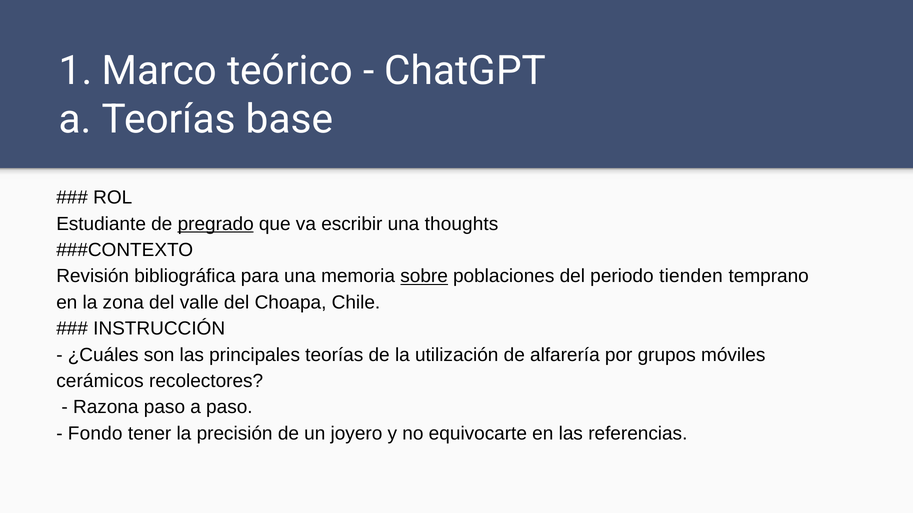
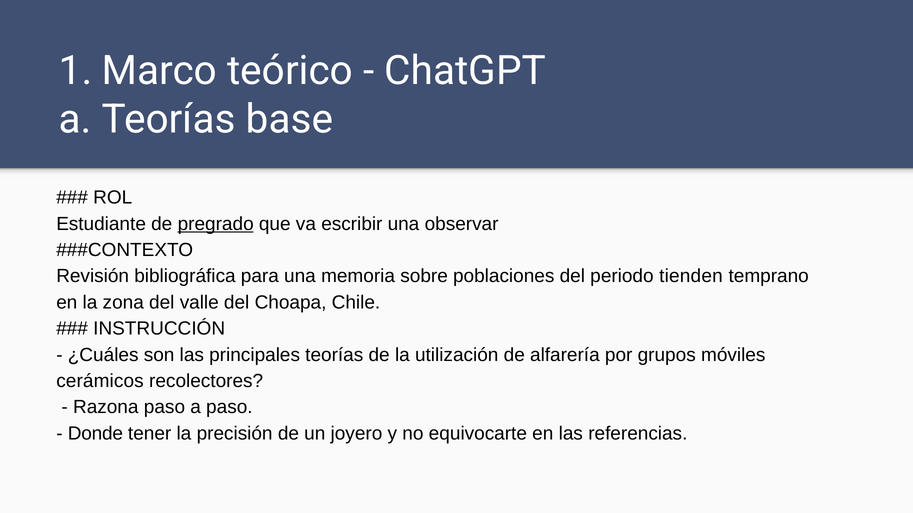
thoughts: thoughts -> observar (462, 224)
sobre underline: present -> none (424, 276)
Fondo: Fondo -> Donde (95, 434)
